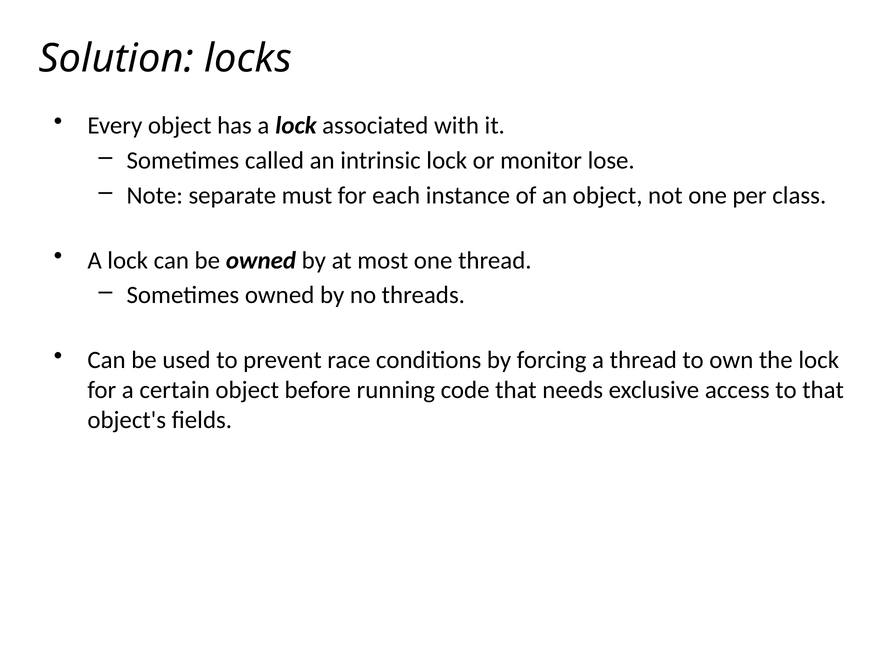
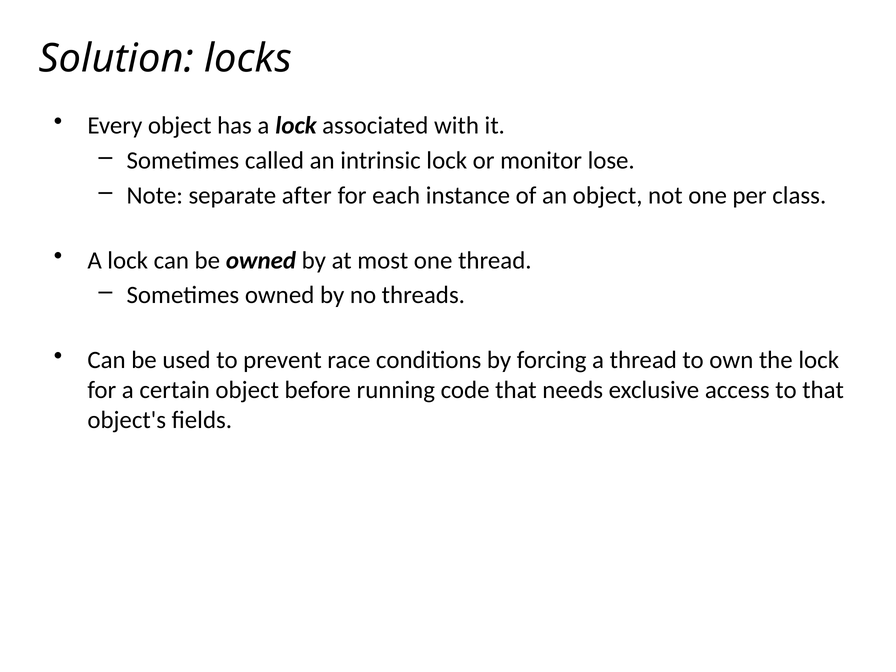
must: must -> after (307, 195)
